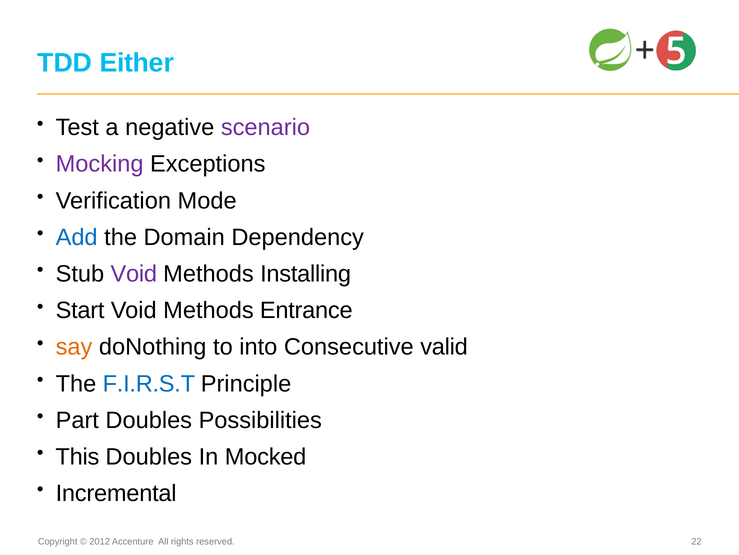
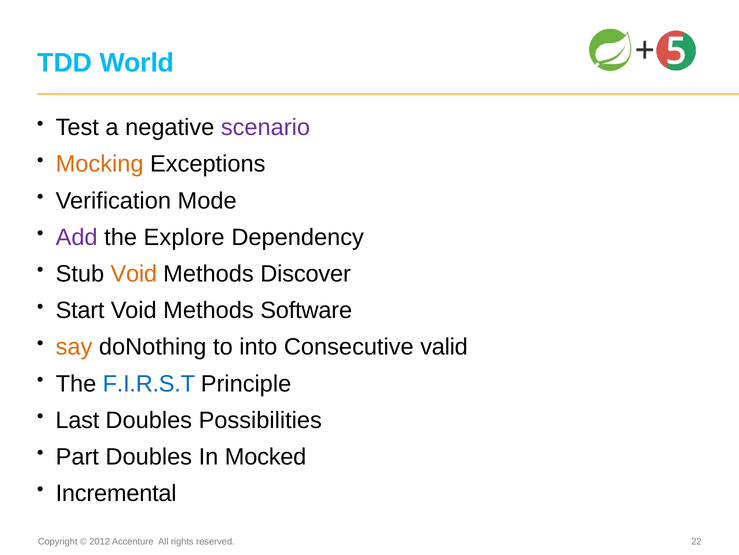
Either: Either -> World (137, 63)
Mocking colour: purple -> orange (100, 164)
Add colour: blue -> purple (77, 237)
Domain: Domain -> Explore (184, 237)
Void colour: purple -> orange (134, 274)
Installing: Installing -> Discover (306, 274)
Entrance: Entrance -> Software (306, 310)
Part: Part -> Last (77, 420)
This: This -> Part (77, 456)
